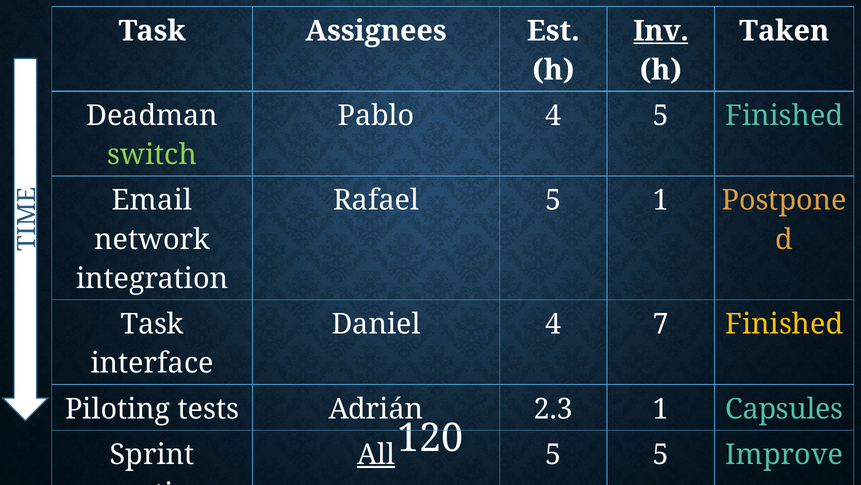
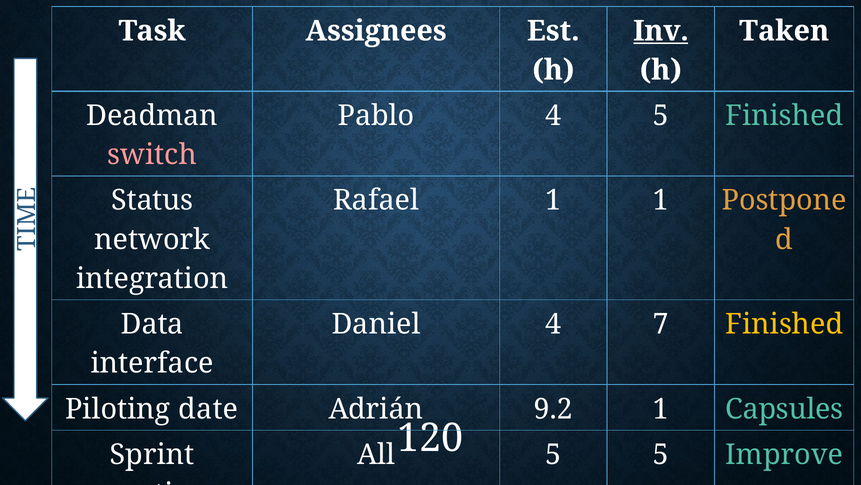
switch colour: light green -> pink (152, 155)
Email: Email -> Status (152, 200)
Rafael 5: 5 -> 1 (553, 200)
Task: Task -> Data (152, 324)
tests: tests -> date (208, 409)
2.3: 2.3 -> 9.2 (553, 409)
All underline: present -> none (376, 454)
